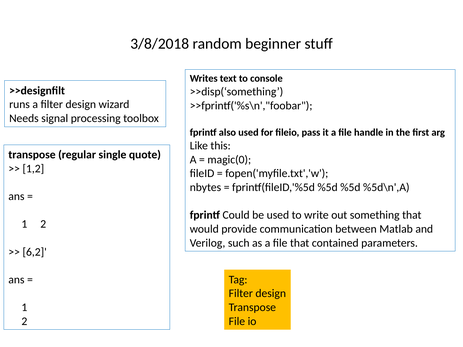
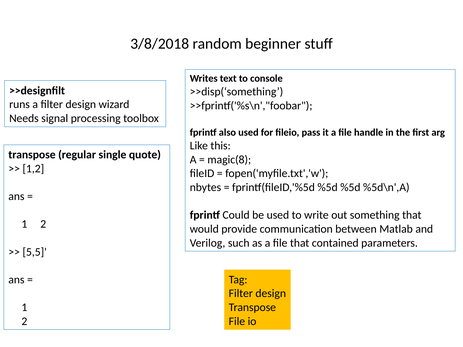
magic(0: magic(0 -> magic(8 (229, 160)
6,2: 6,2 -> 5,5 (35, 252)
